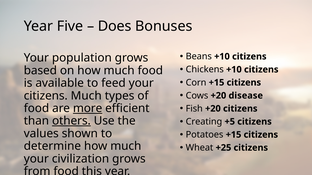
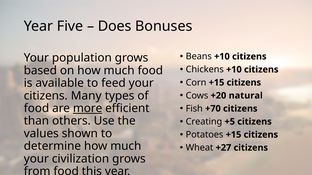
disease: disease -> natural (246, 96)
citizens Much: Much -> Many (86, 96)
Fish +20: +20 -> +70 (213, 109)
others underline: present -> none (71, 121)
+25: +25 -> +27 (223, 148)
